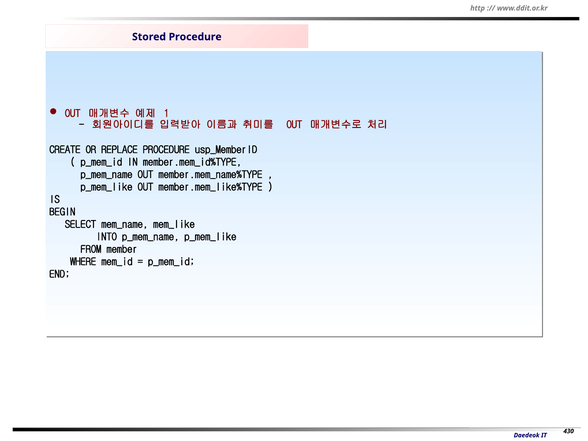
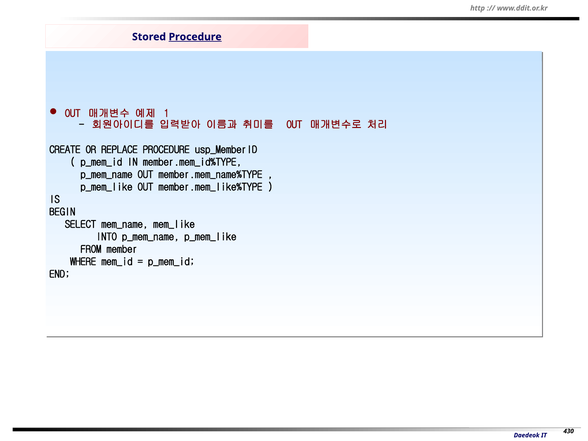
Procedure underline: none -> present (195, 37)
